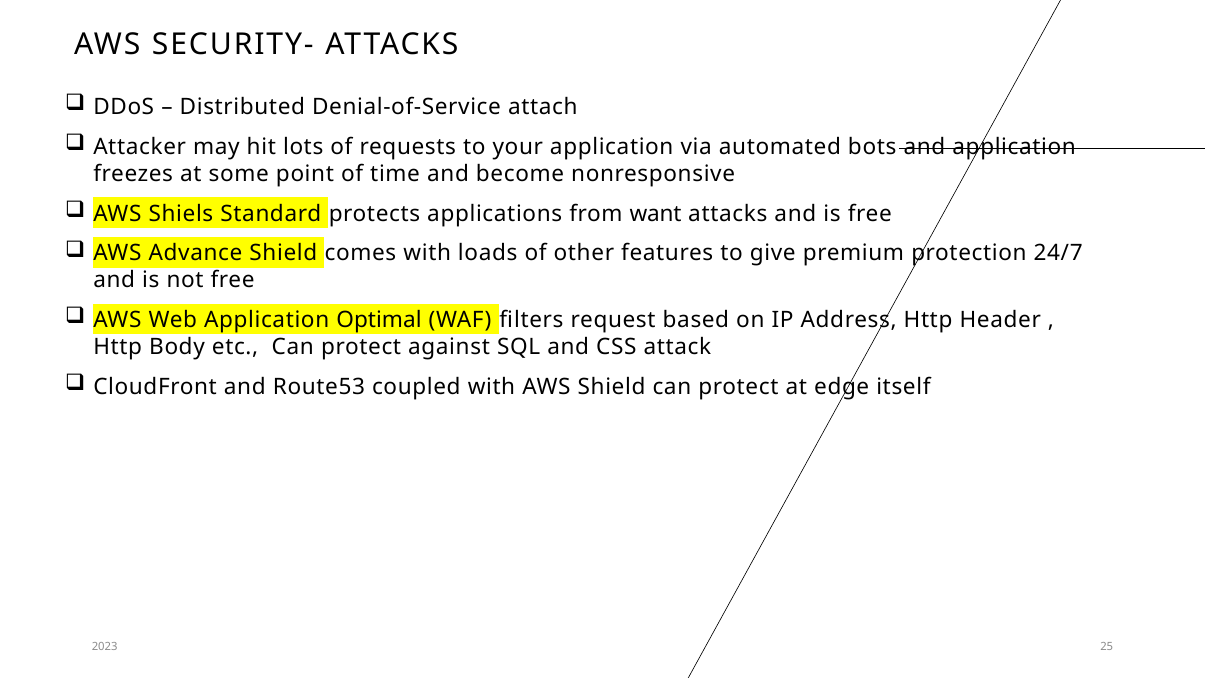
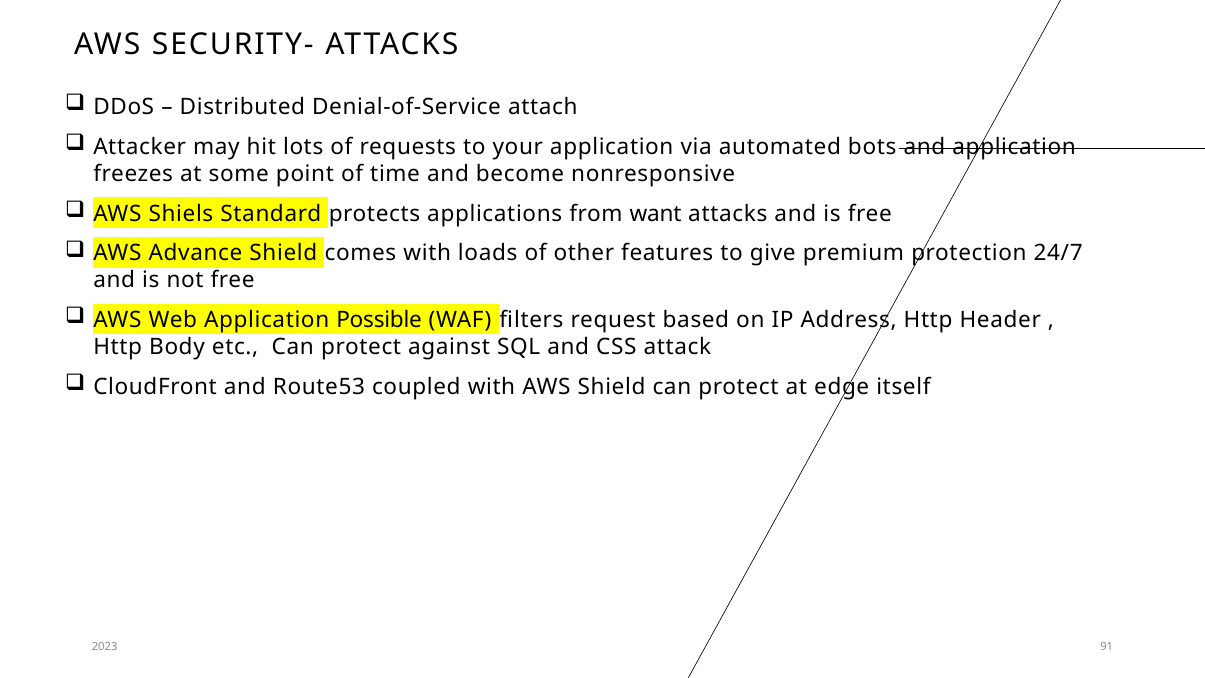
Optimal: Optimal -> Possible (379, 320)
25: 25 -> 91 (1107, 646)
